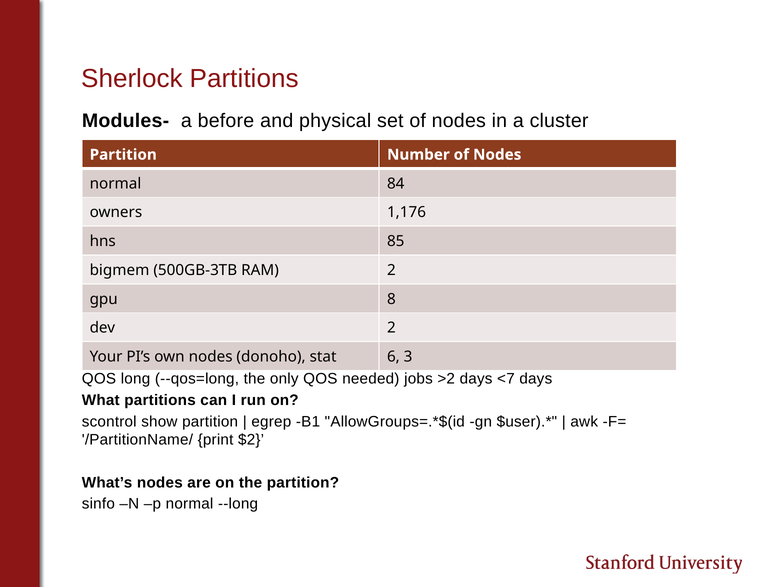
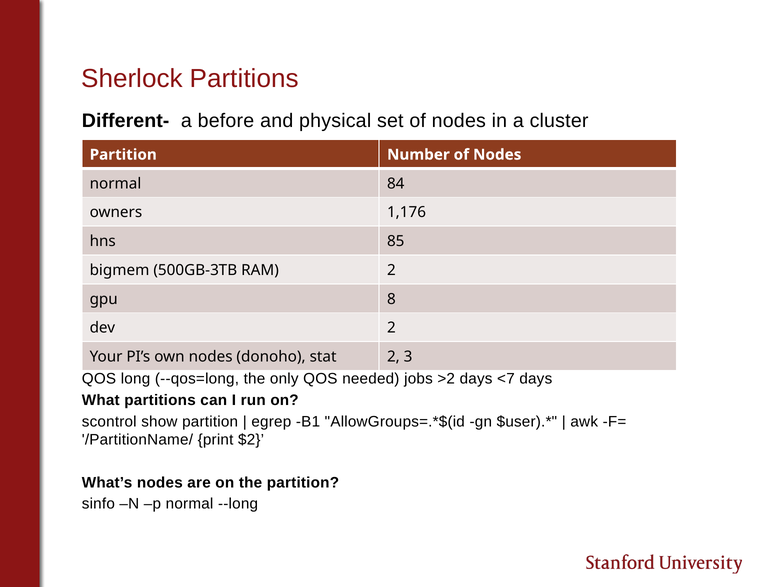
Modules-: Modules- -> Different- (126, 121)
stat 6: 6 -> 2 (393, 357)
